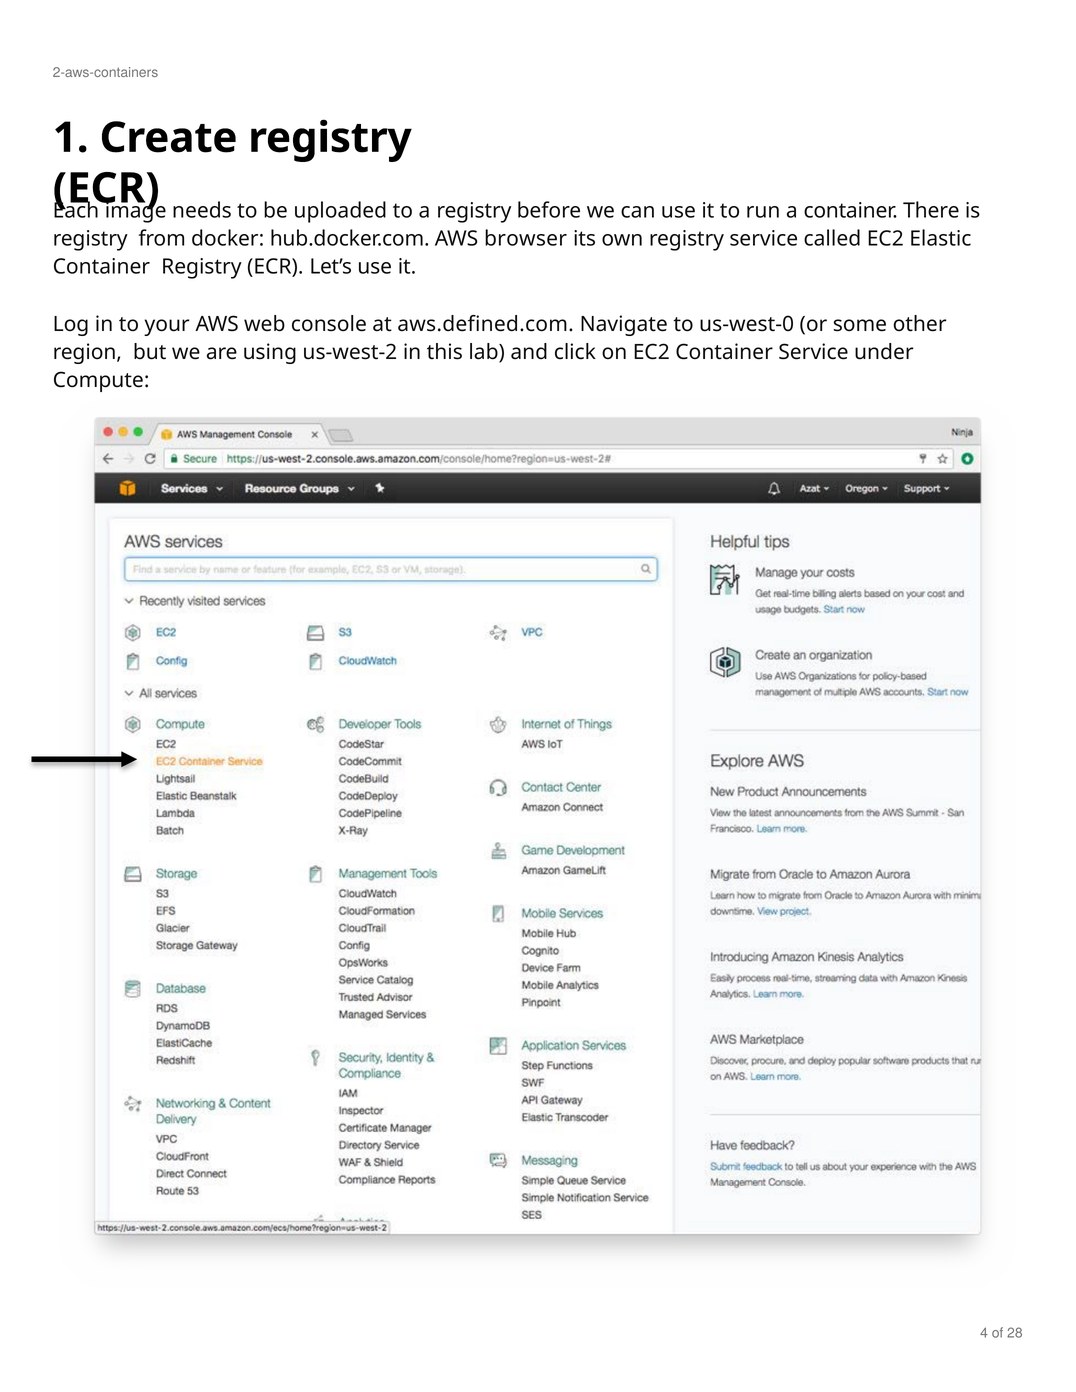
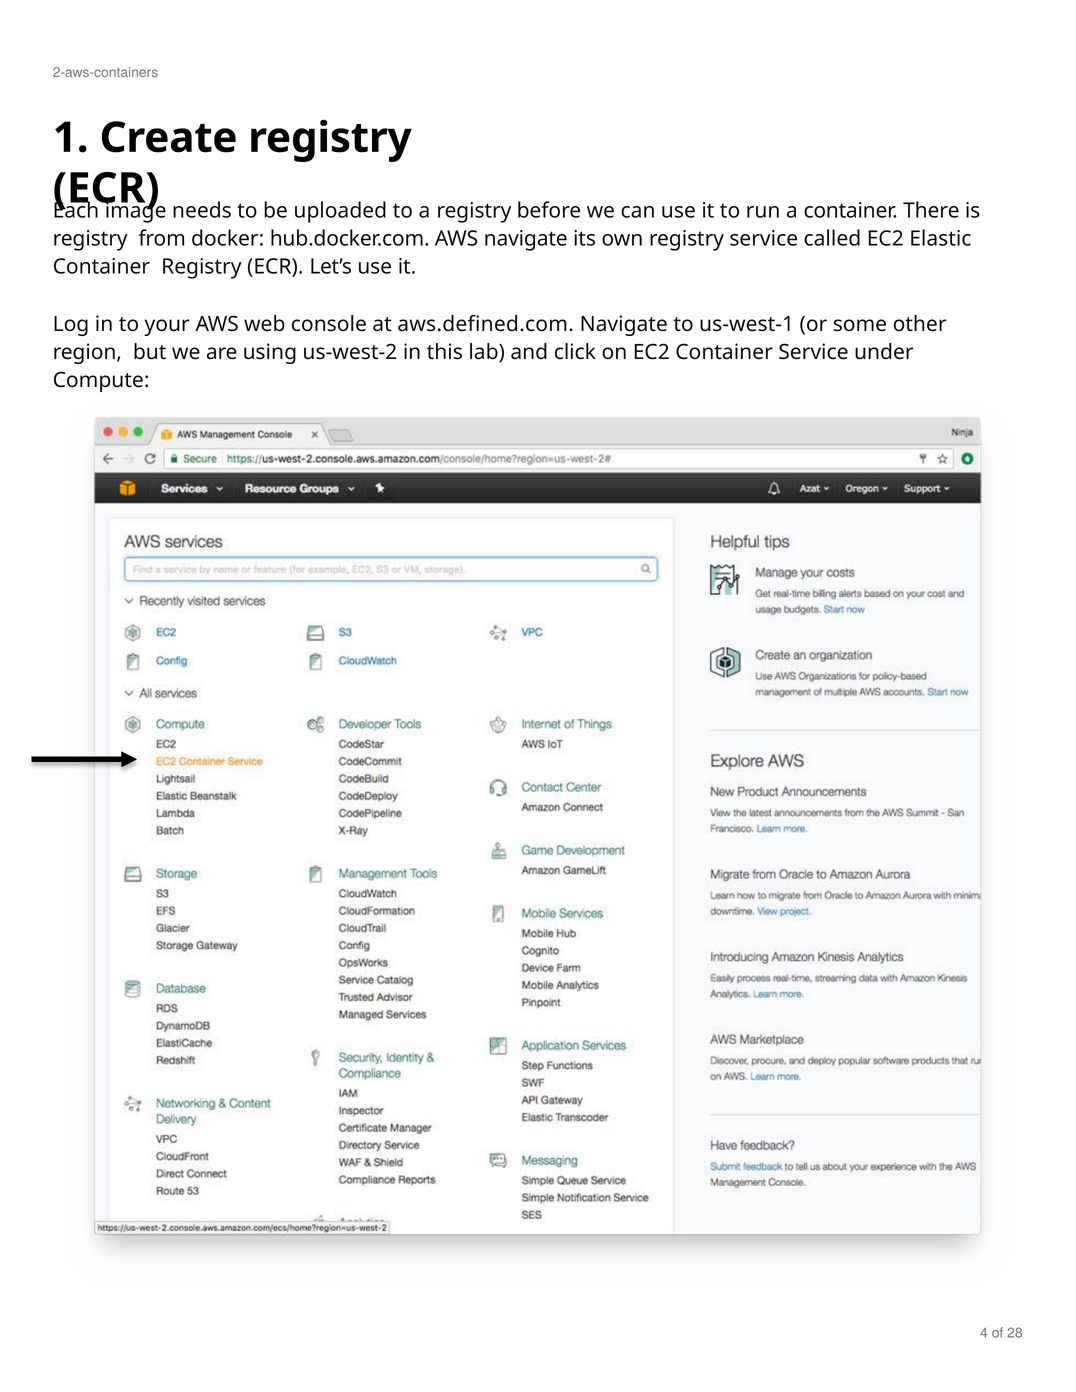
AWS browser: browser -> navigate (526, 239)
us-west-0: us-west-0 -> us-west-1 (747, 324)
